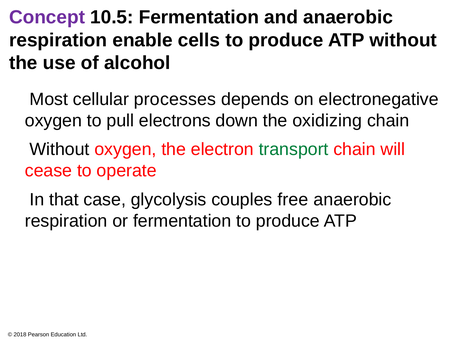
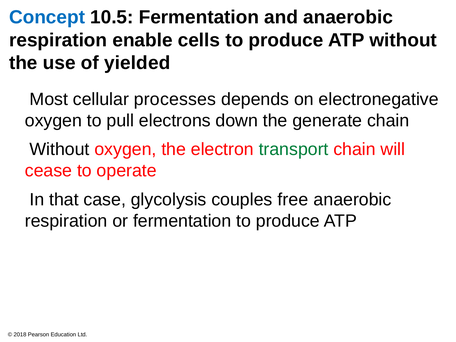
Concept colour: purple -> blue (47, 17)
alcohol: alcohol -> yielded (137, 63)
oxidizing: oxidizing -> generate (327, 121)
